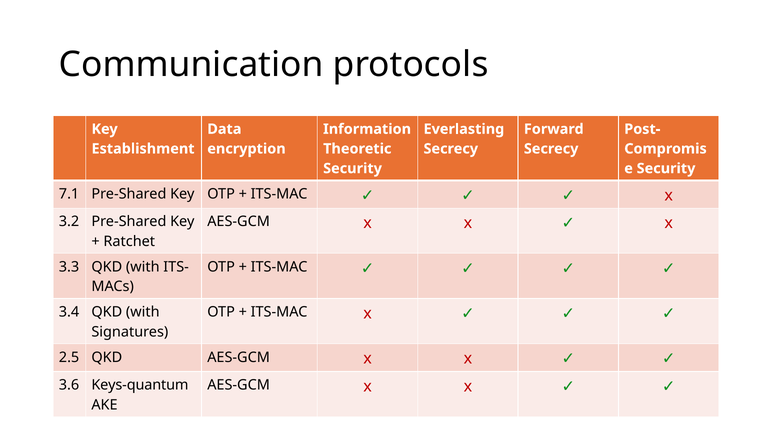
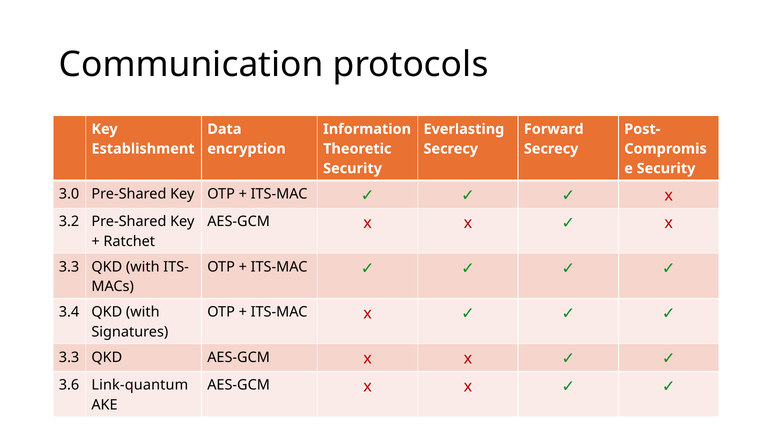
7.1: 7.1 -> 3.0 (69, 194)
2.5: 2.5 -> 3.3 (69, 357)
Keys-quantum: Keys-quantum -> Link-quantum (140, 385)
